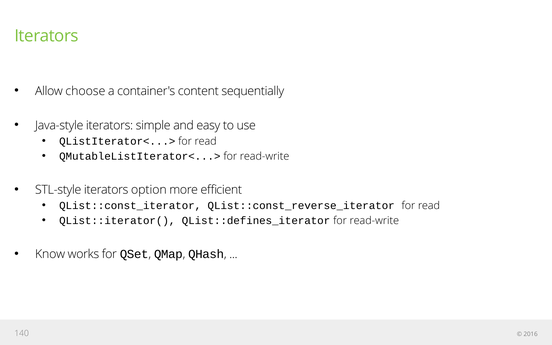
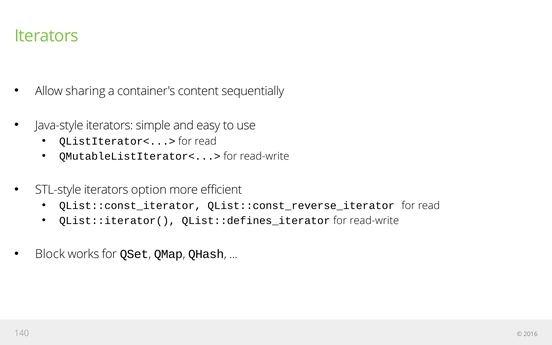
choose: choose -> sharing (85, 91)
Know: Know -> Block (50, 254)
